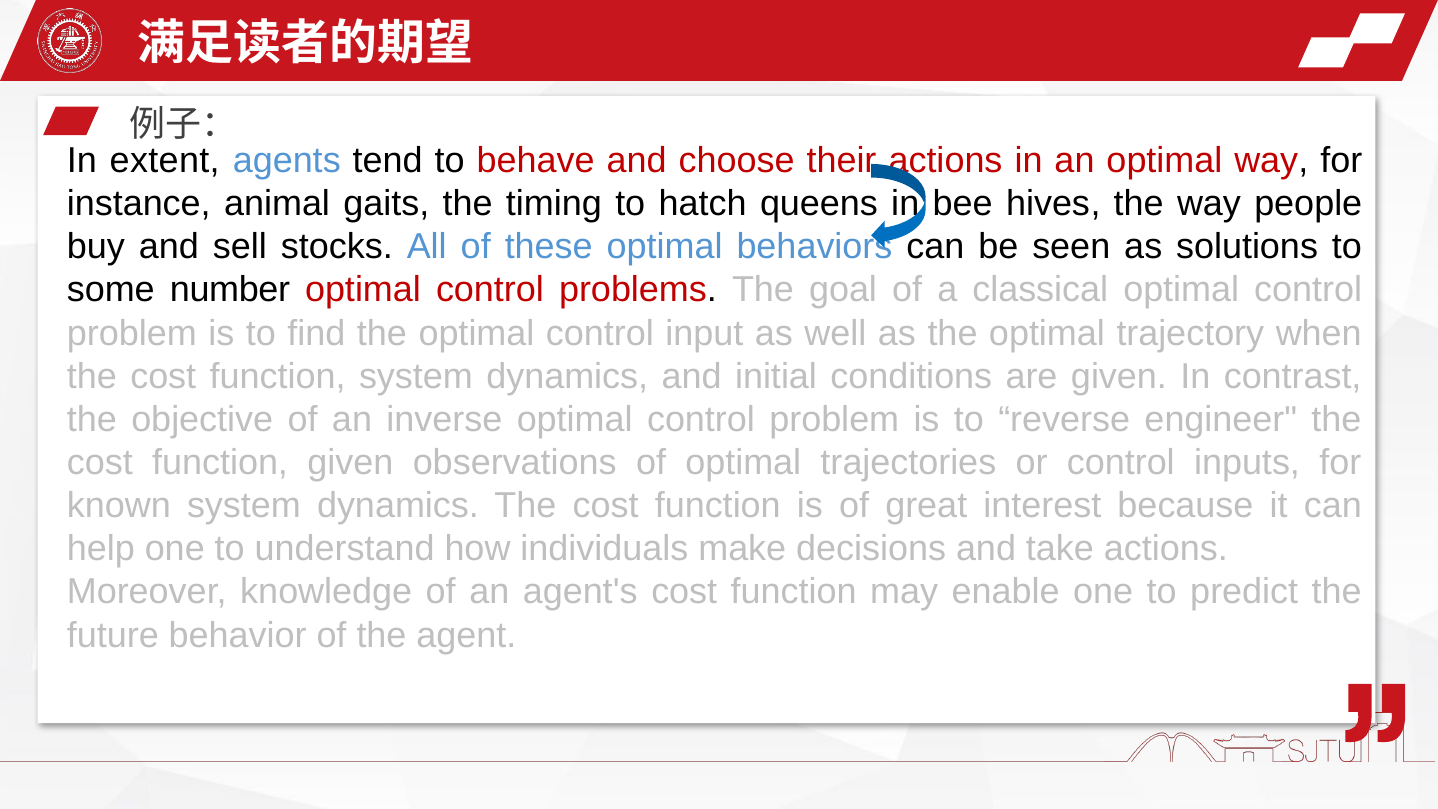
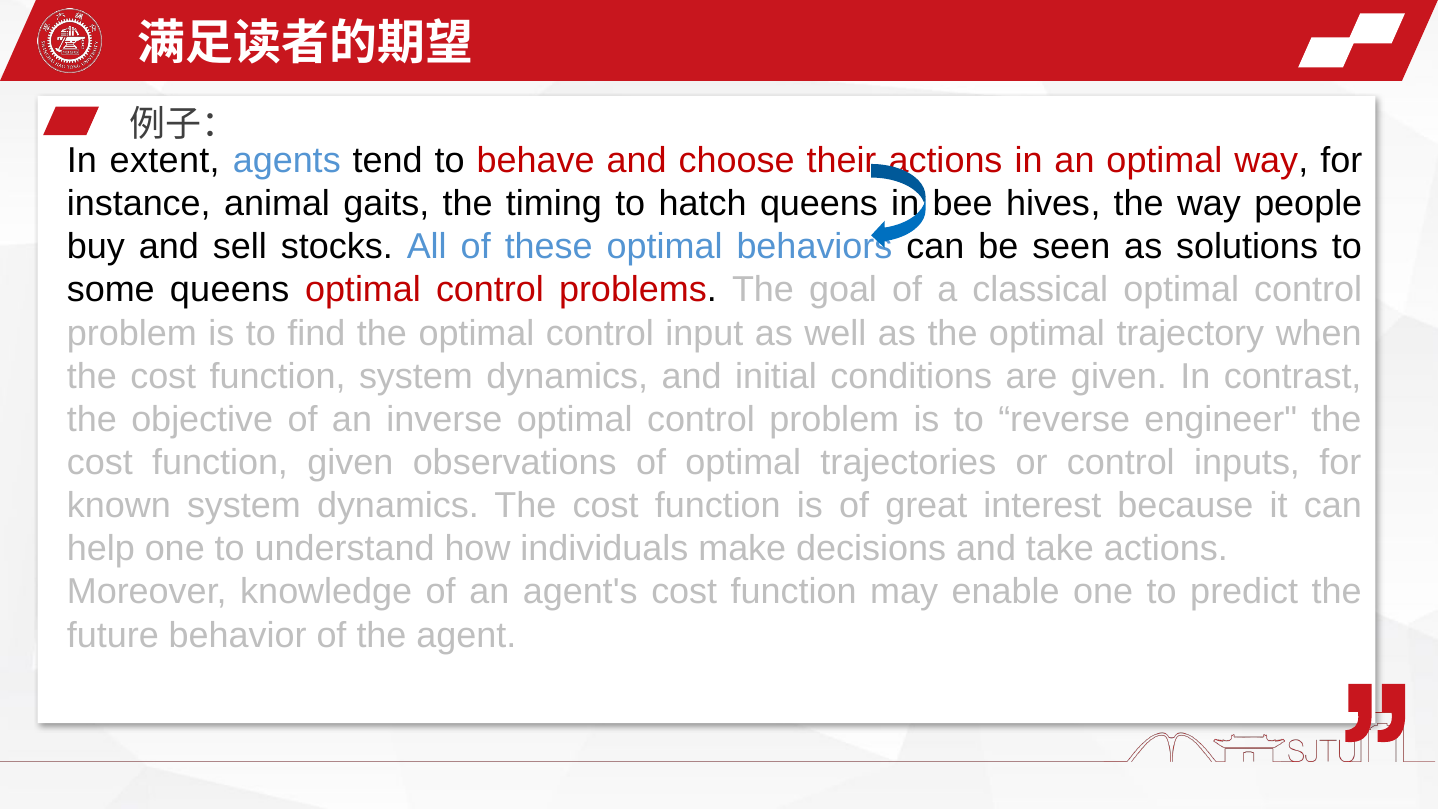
some number: number -> queens (230, 290)
